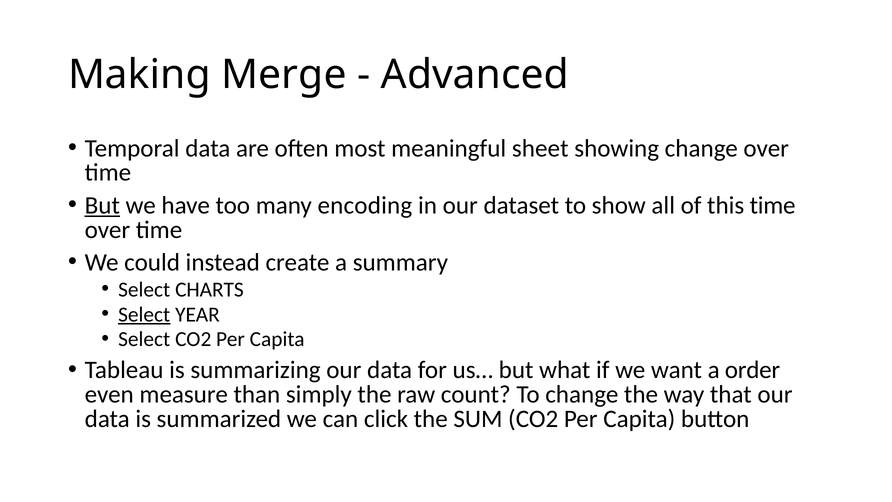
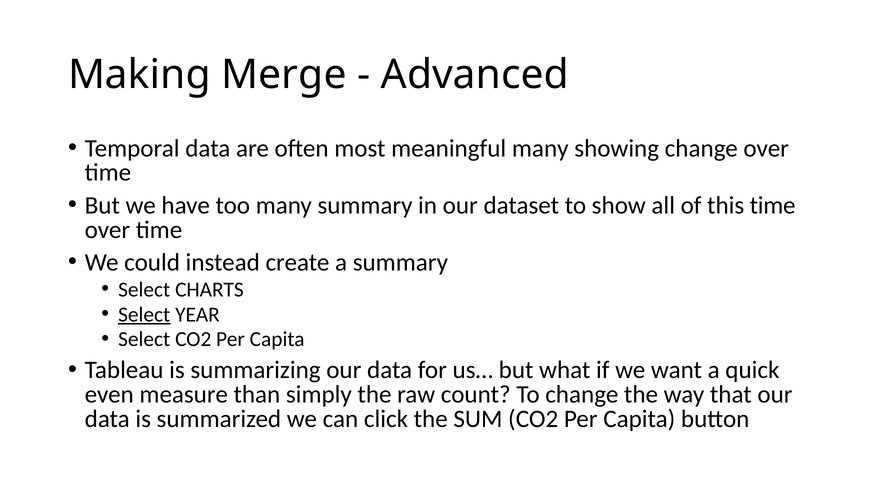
meaningful sheet: sheet -> many (540, 148)
But underline: present -> none (102, 205)
many encoding: encoding -> summary (365, 205)
order: order -> quick (752, 370)
